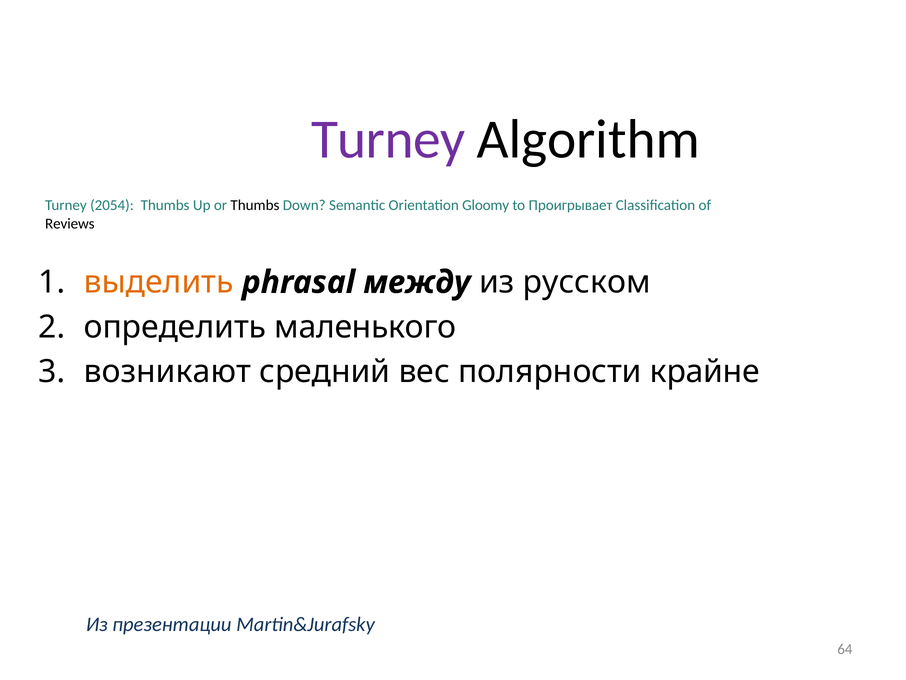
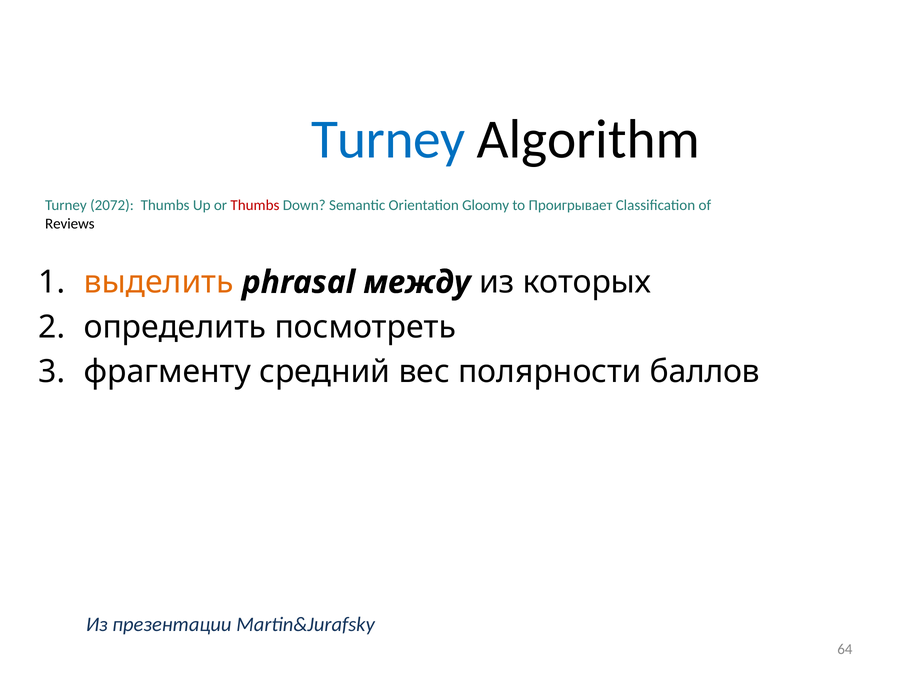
Turney colour: purple -> blue (388, 139)
2054: 2054 -> 2072 (112, 205)
Thumbs colour: black -> red (255, 205)
русском: русском -> которых (587, 282)
маленького: маленького -> посмотреть (365, 327)
возникают: возникают -> фрагменту (167, 371)
крайне: крайне -> баллов (705, 371)
